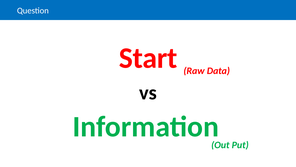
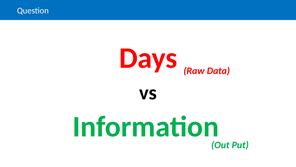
Start: Start -> Days (148, 58)
